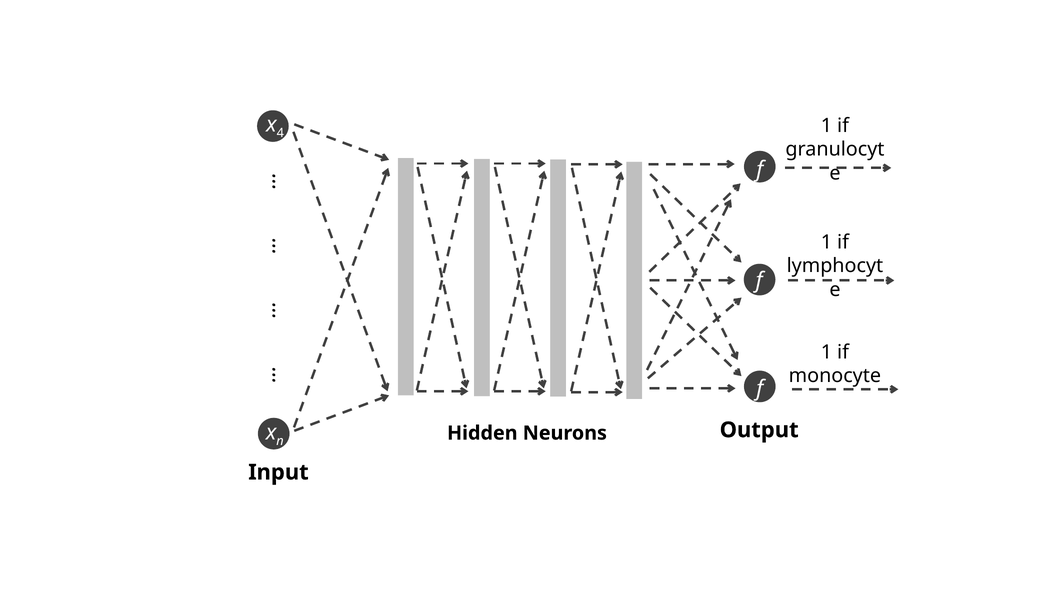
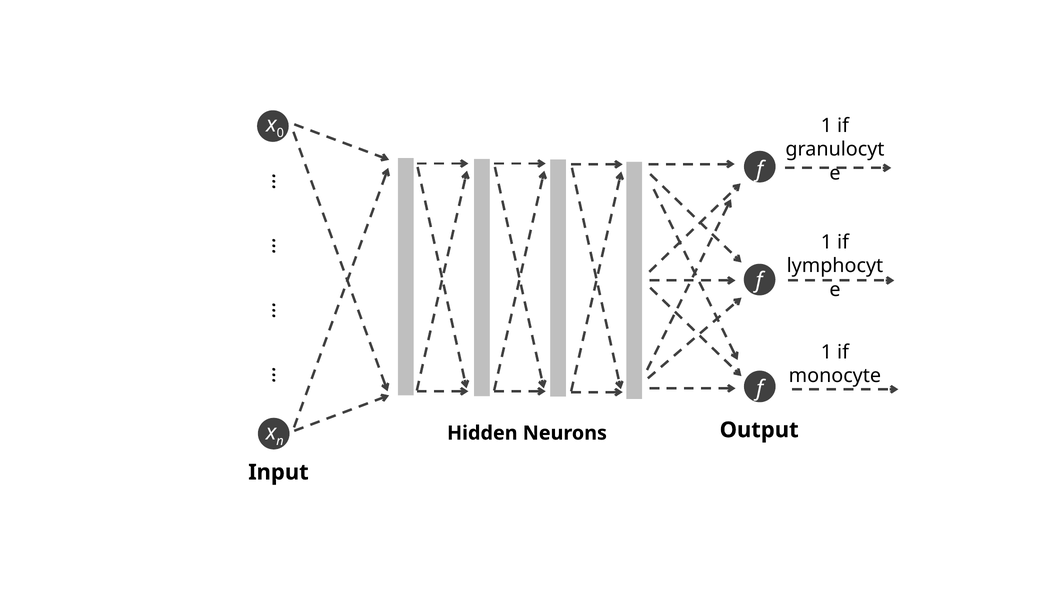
4: 4 -> 0 (280, 133)
